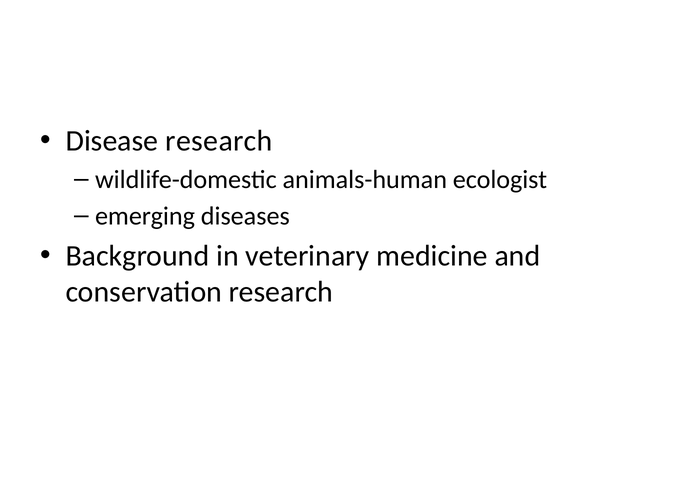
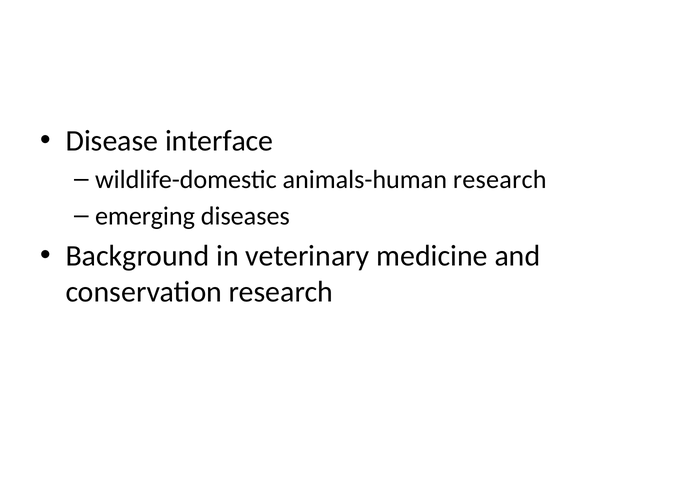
Disease research: research -> interface (219, 141)
animals-human ecologist: ecologist -> research (500, 180)
